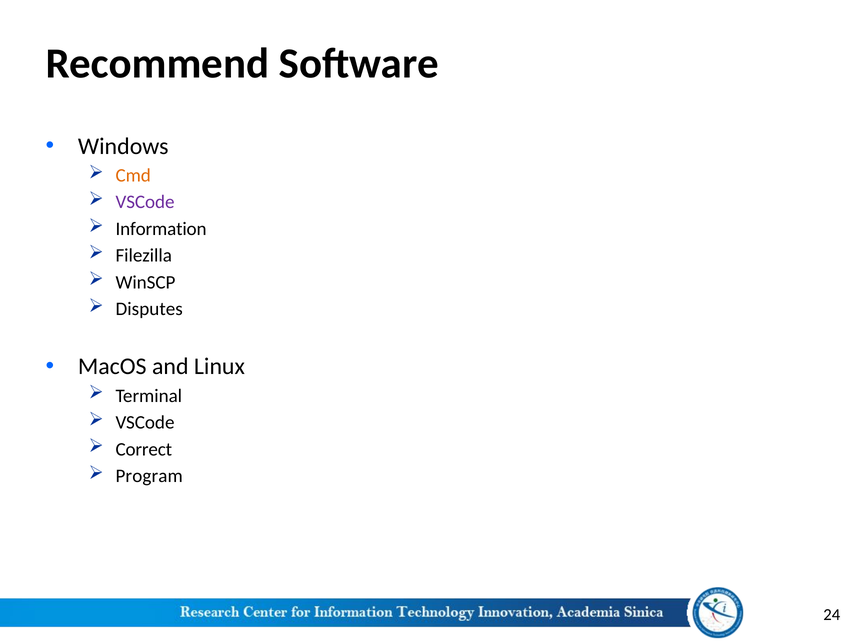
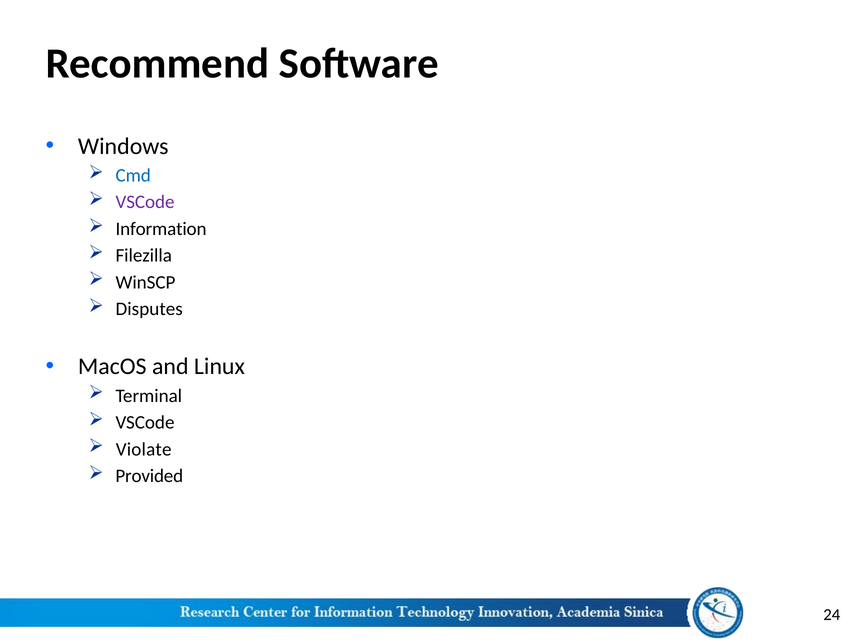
Cmd colour: orange -> blue (133, 176)
Correct: Correct -> Violate (144, 449)
Program: Program -> Provided (149, 476)
